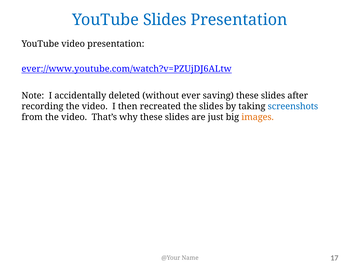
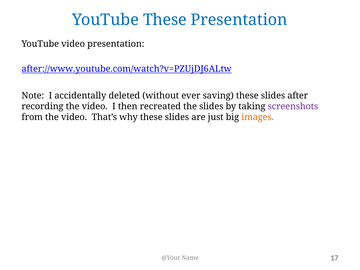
YouTube Slides: Slides -> These (165, 20)
ever://www.youtube.com/watch?v=PZUjDJ6ALtw: ever://www.youtube.com/watch?v=PZUjDJ6ALtw -> after://www.youtube.com/watch?v=PZUjDJ6ALtw (127, 69)
screenshots colour: blue -> purple (293, 106)
